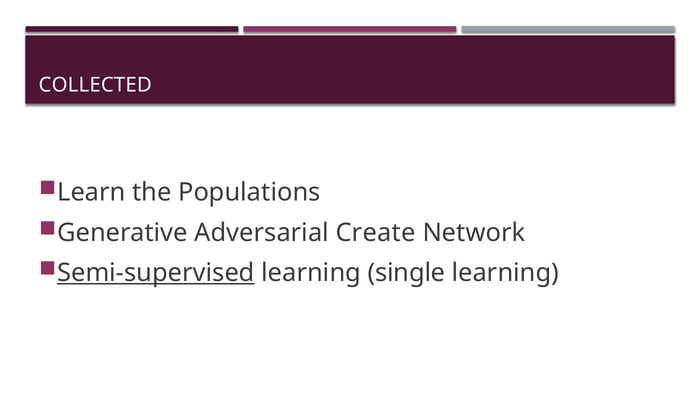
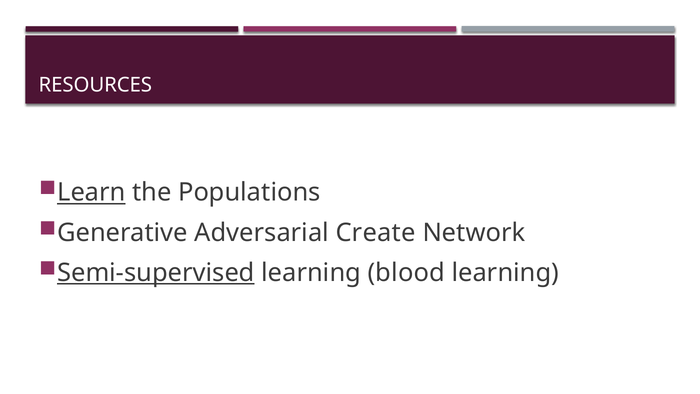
COLLECTED: COLLECTED -> RESOURCES (95, 85)
Learn underline: none -> present (91, 192)
single: single -> blood (406, 273)
